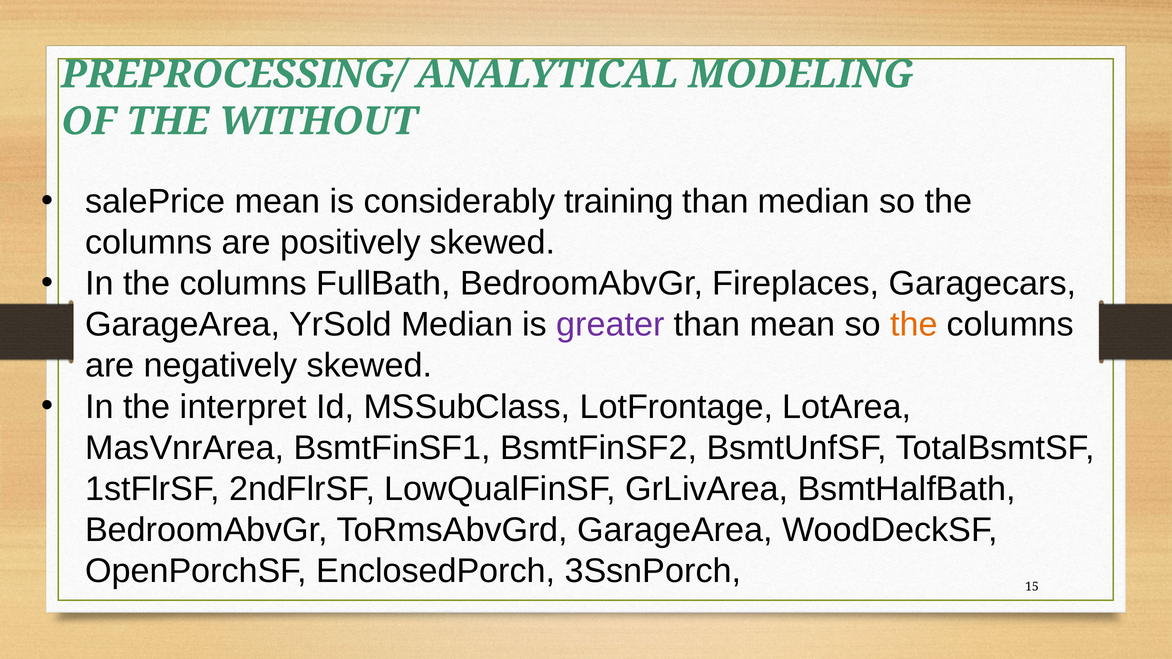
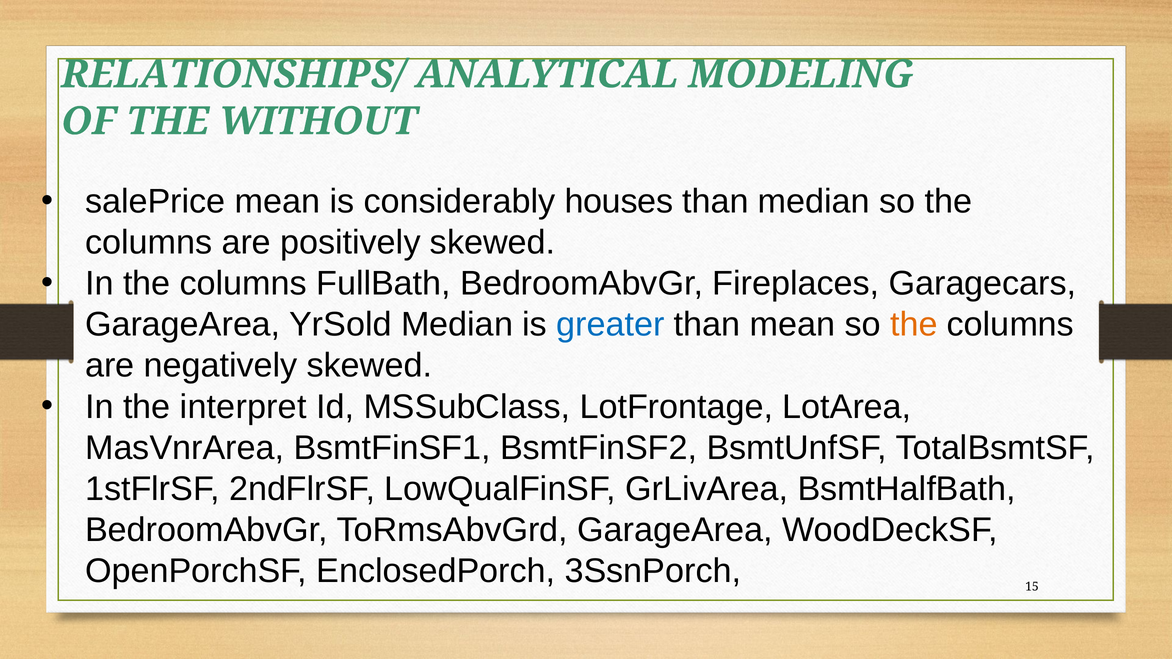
PREPROCESSING/: PREPROCESSING/ -> RELATIONSHIPS/ (233, 74)
training: training -> houses (619, 202)
greater colour: purple -> blue (611, 325)
